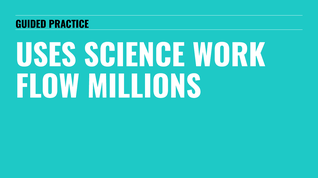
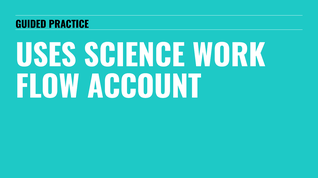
MILLIONS: MILLIONS -> ACCOUNT (144, 88)
